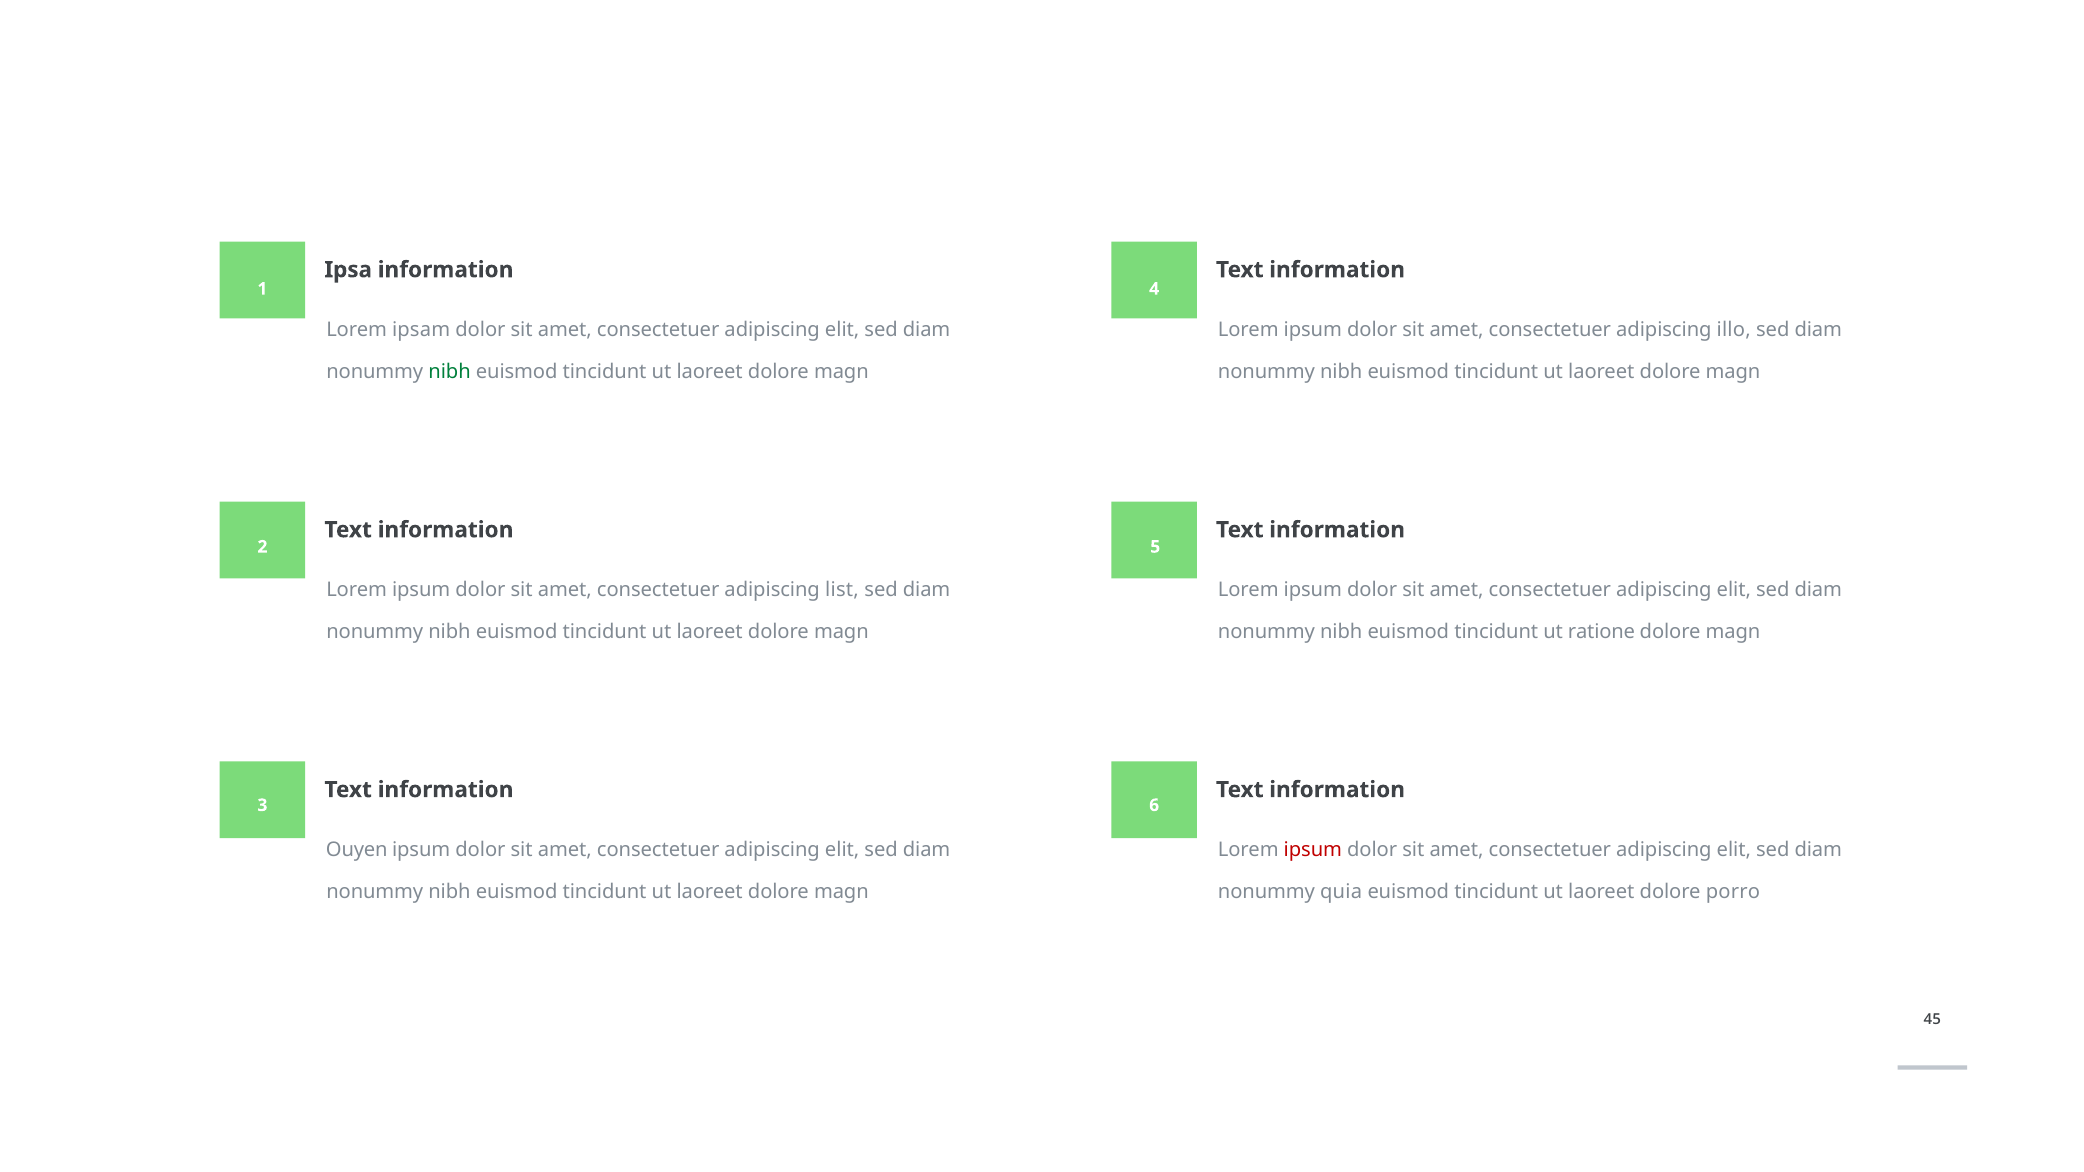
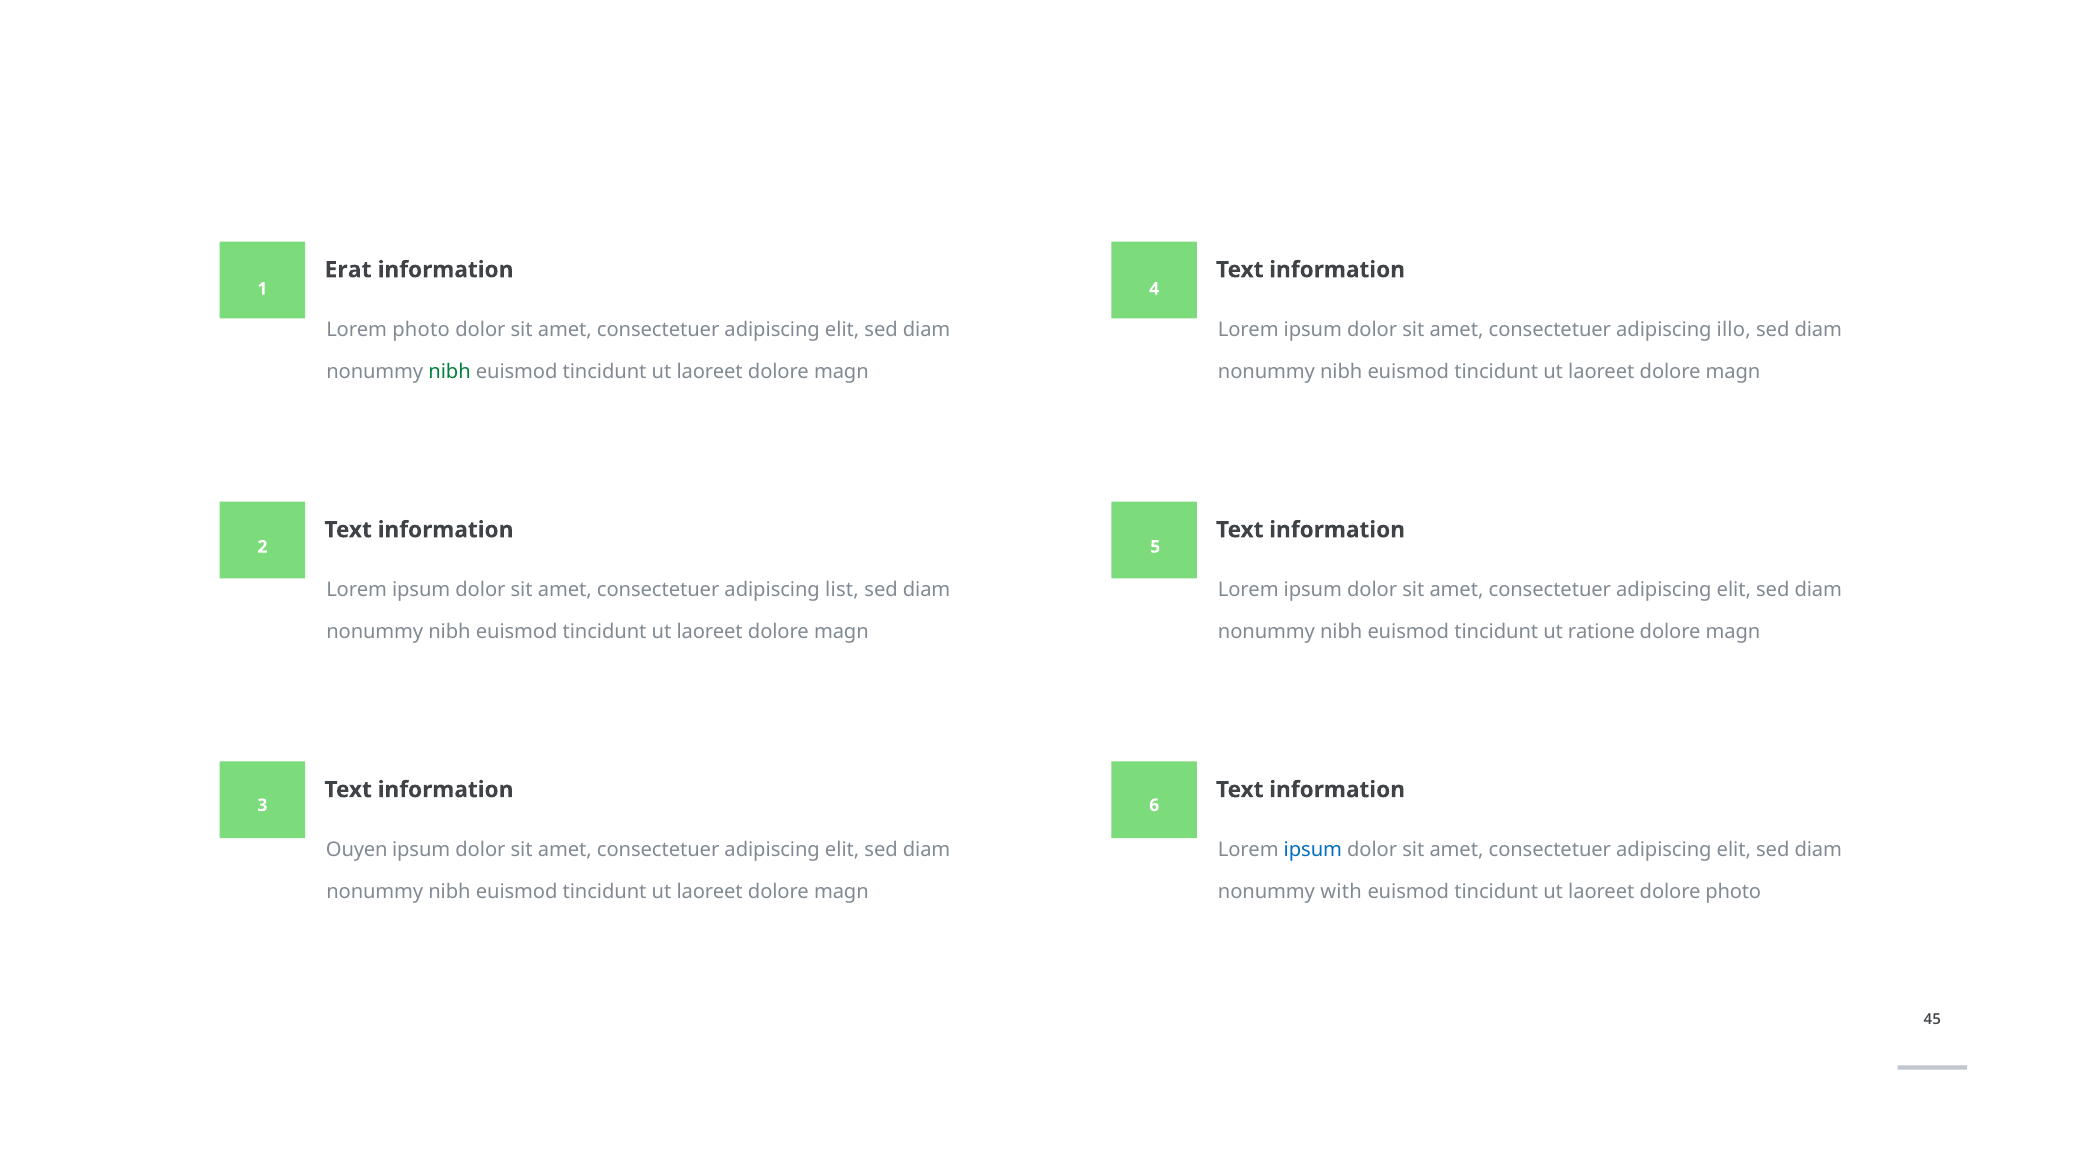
Ipsa: Ipsa -> Erat (348, 270)
Lorem ipsam: ipsam -> photo (421, 330)
ipsum colour: red -> blue (1313, 850)
quia: quia -> with (1341, 892)
dolore porro: porro -> photo (1733, 892)
